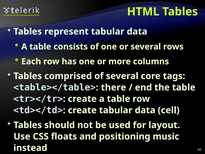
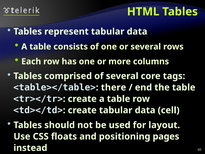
music: music -> pages (166, 136)
